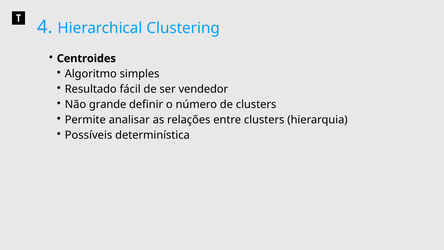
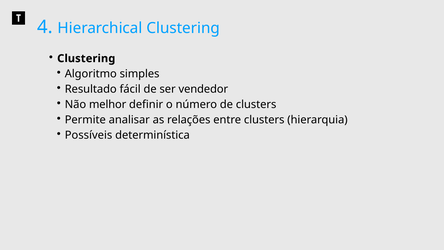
Centroides: Centroides -> Clustering (86, 58)
grande: grande -> melhor (108, 104)
